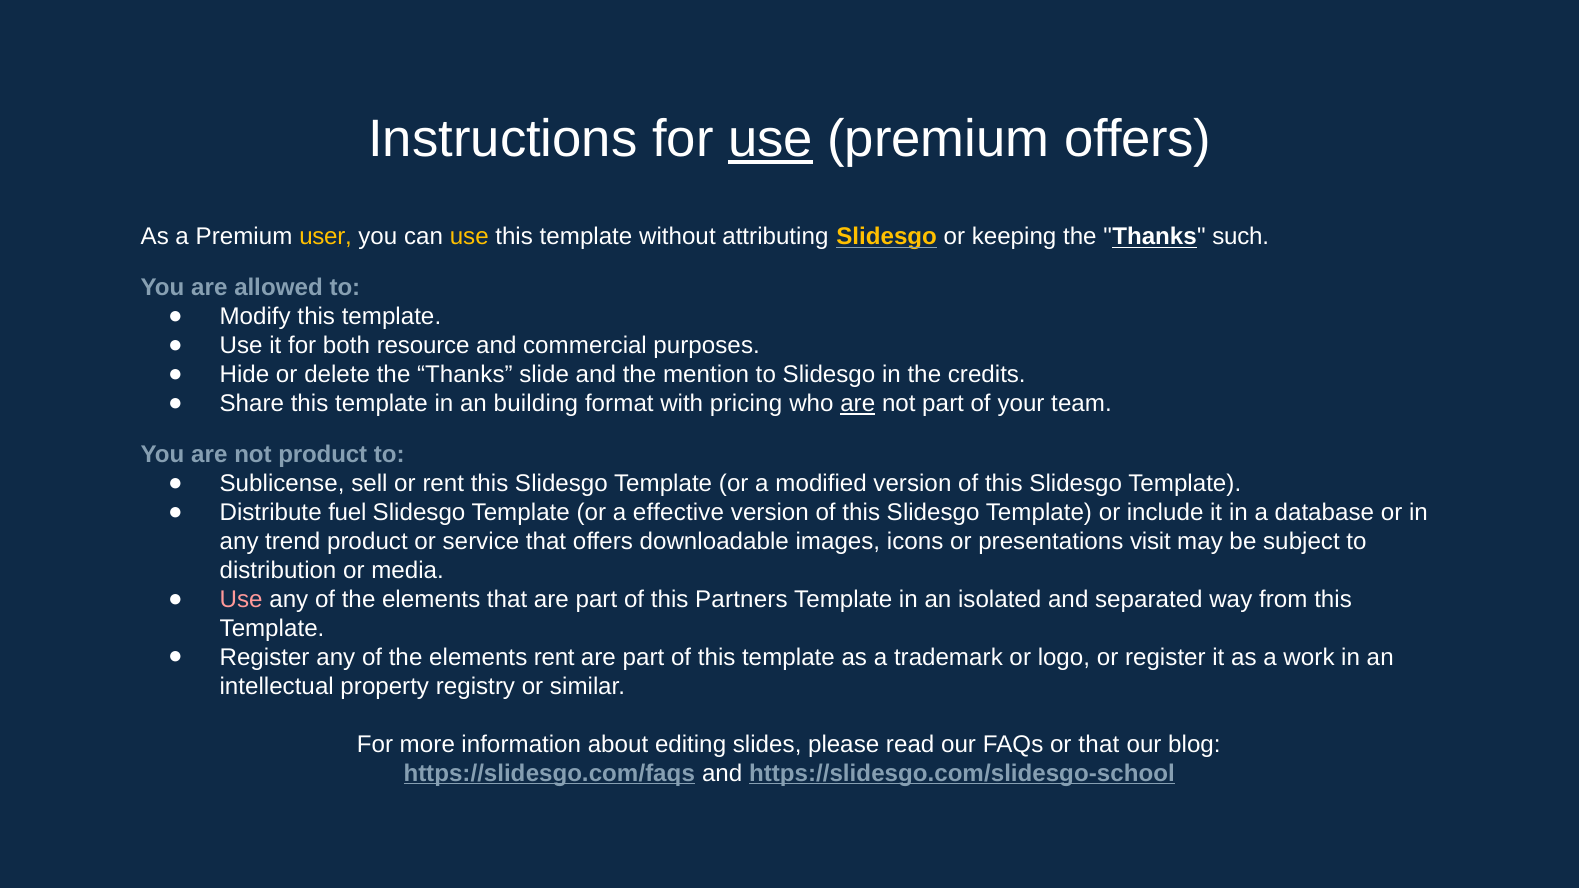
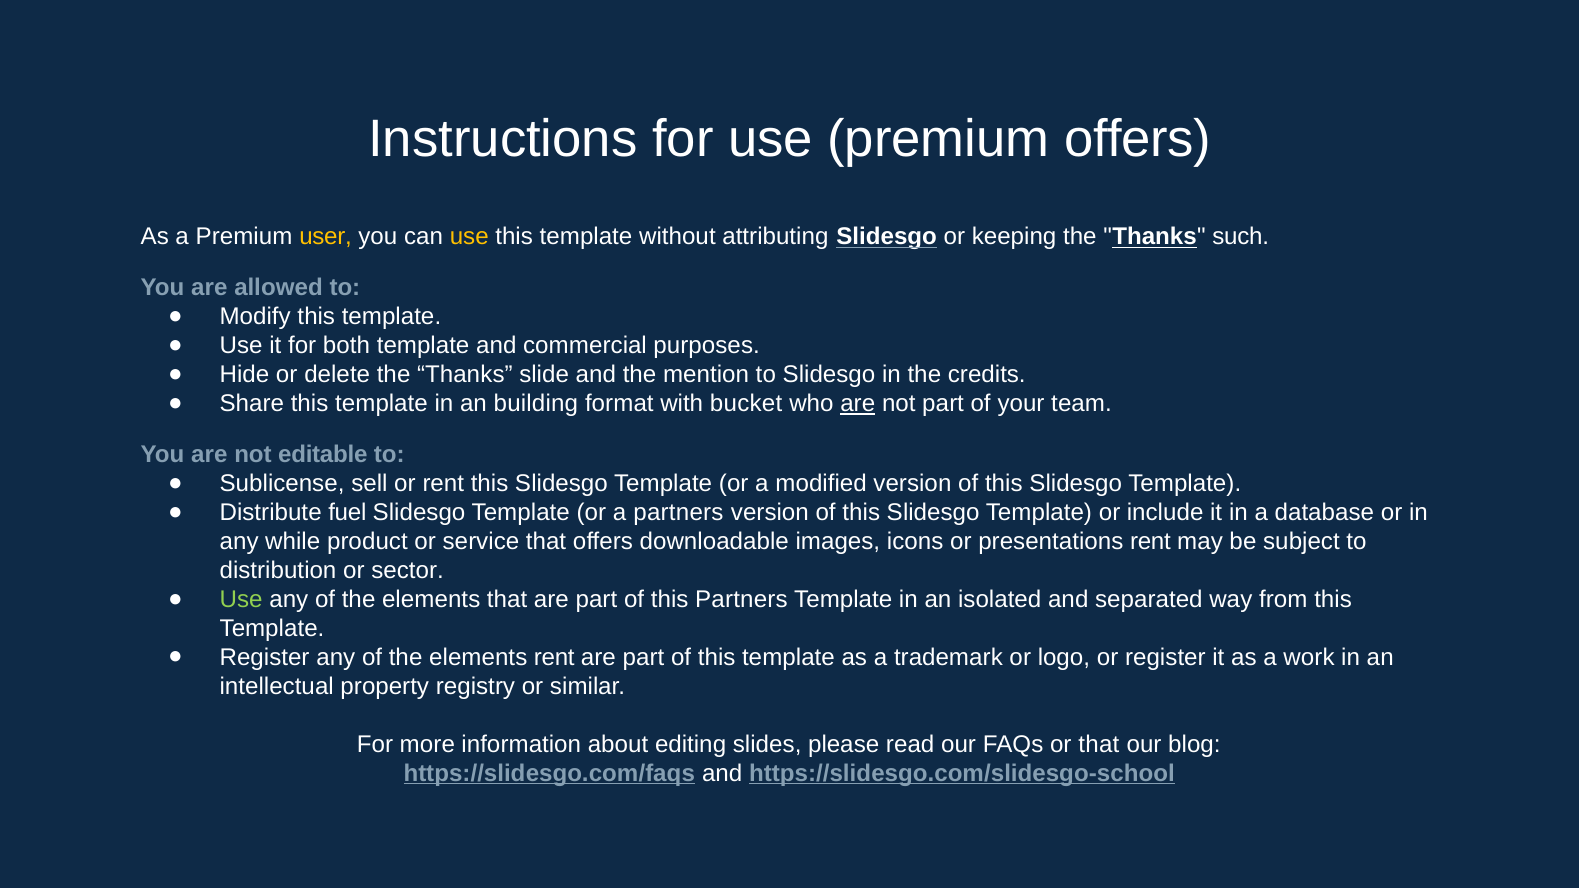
use underline: present -> none (770, 139)
Slidesgo colour: yellow -> white (887, 237)
both resource: resource -> template (423, 346)
pricing: pricing -> bucket (746, 404)
not product: product -> editable (323, 455)
a effective: effective -> partners (678, 513)
trend: trend -> while (293, 542)
presentations visit: visit -> rent (1150, 542)
media: media -> sector (408, 571)
Use colour: pink -> light green (241, 600)
